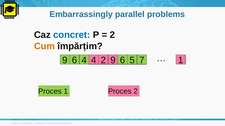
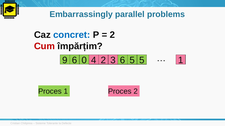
Cum colour: orange -> red (44, 46)
6 4: 4 -> 0 (84, 60)
2 9: 9 -> 3 (113, 60)
5 7: 7 -> 5 (142, 60)
